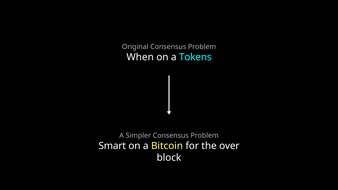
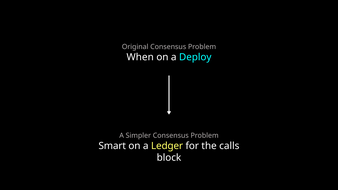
Tokens: Tokens -> Deploy (195, 57)
Bitcoin: Bitcoin -> Ledger (167, 146)
over: over -> calls (229, 146)
